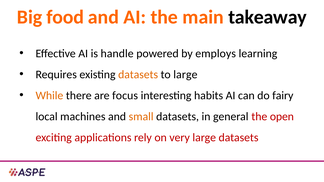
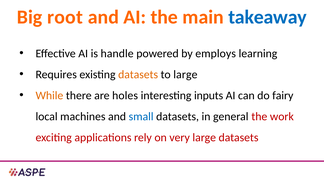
food: food -> root (65, 17)
takeaway colour: black -> blue (267, 17)
focus: focus -> holes (125, 96)
habits: habits -> inputs (209, 96)
small colour: orange -> blue (141, 117)
open: open -> work (282, 117)
